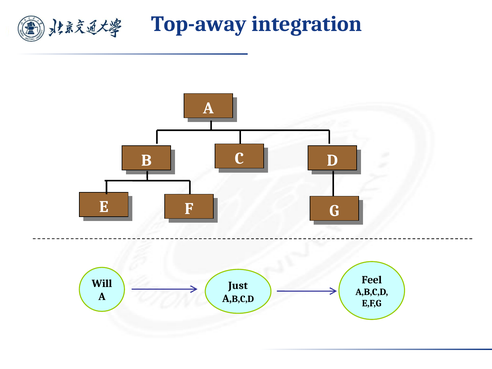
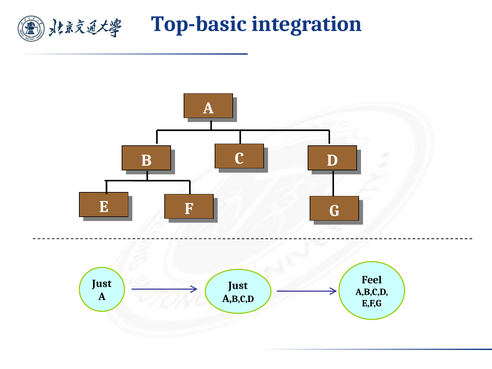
Top-away: Top-away -> Top-basic (199, 24)
Will: Will -> Just (102, 284)
